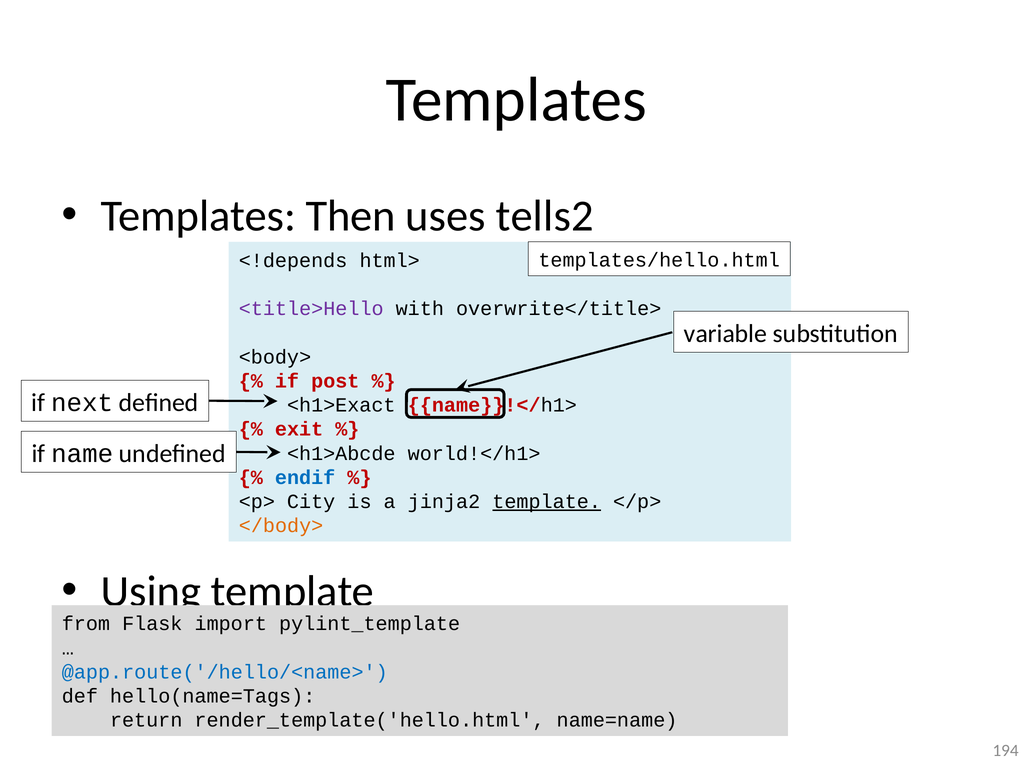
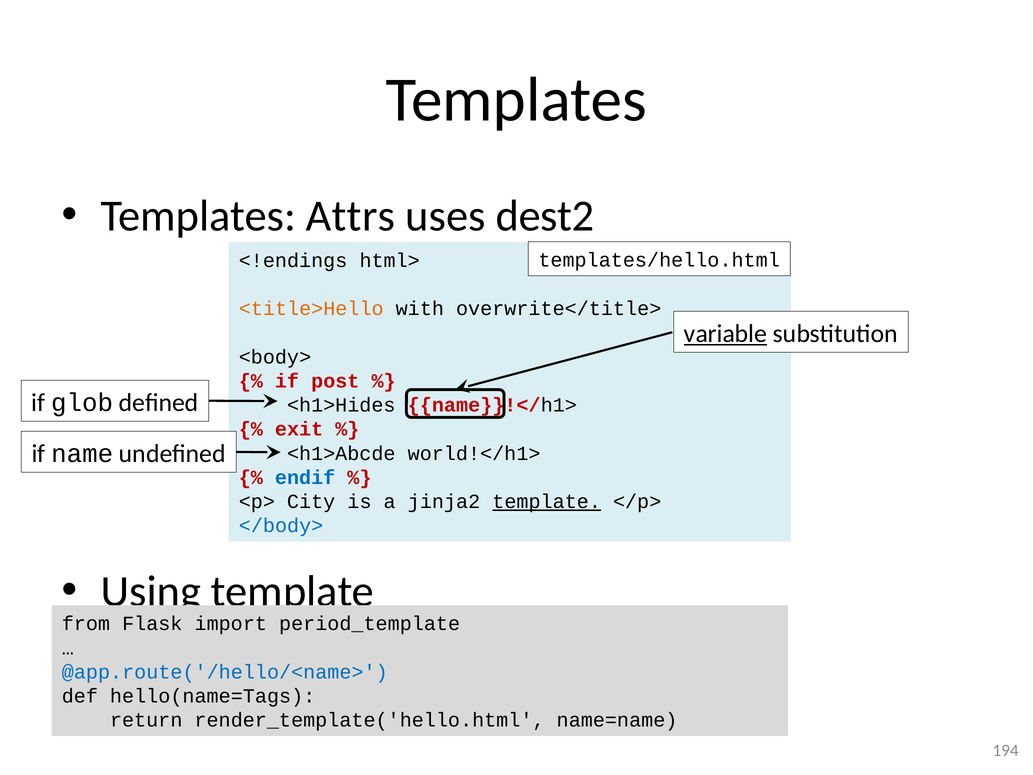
Then: Then -> Attrs (351, 216)
tells2: tells2 -> dest2 (545, 216)
<!depends: <!depends -> <!endings (293, 260)
<title>Hello colour: purple -> orange (311, 309)
variable underline: none -> present (726, 334)
next: next -> glob (82, 402)
<h1>Exact: <h1>Exact -> <h1>Hides (341, 405)
</body> colour: orange -> blue (281, 526)
pylint_template: pylint_template -> period_template (370, 624)
